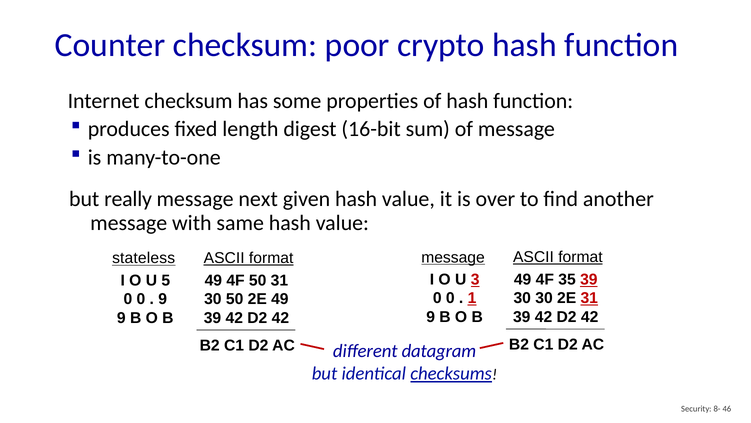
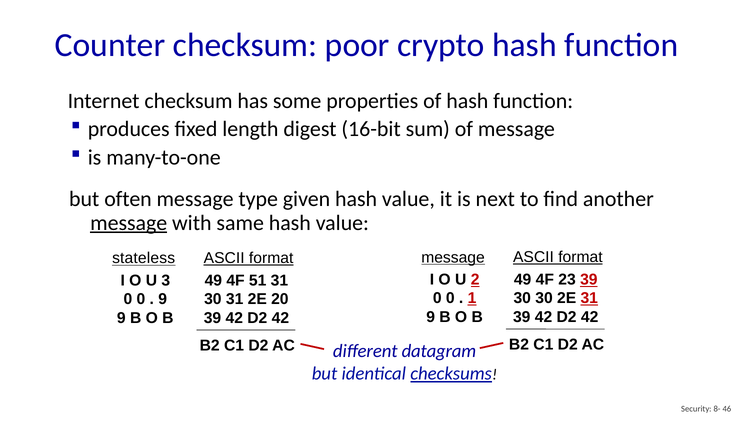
really: really -> often (128, 199)
next: next -> type (258, 199)
over: over -> next (495, 199)
message underline: none -> present (129, 223)
3: 3 -> 2 (475, 279)
35: 35 -> 23 (567, 279)
5: 5 -> 3 (166, 280)
4F 50: 50 -> 51 (258, 280)
30 50: 50 -> 31 (235, 299)
2E 49: 49 -> 20 (280, 299)
